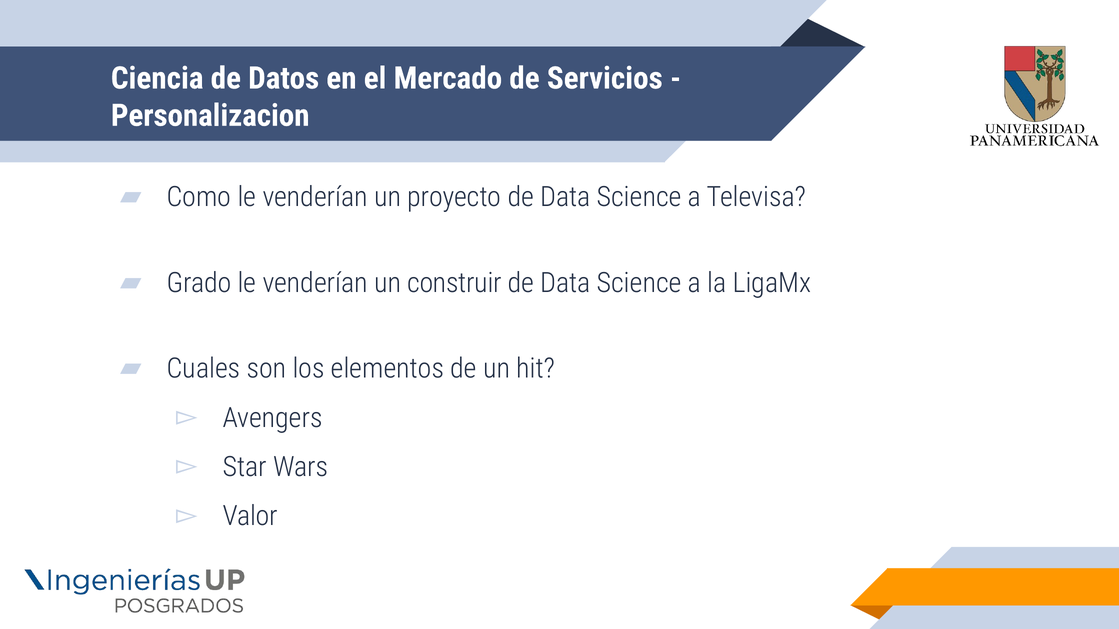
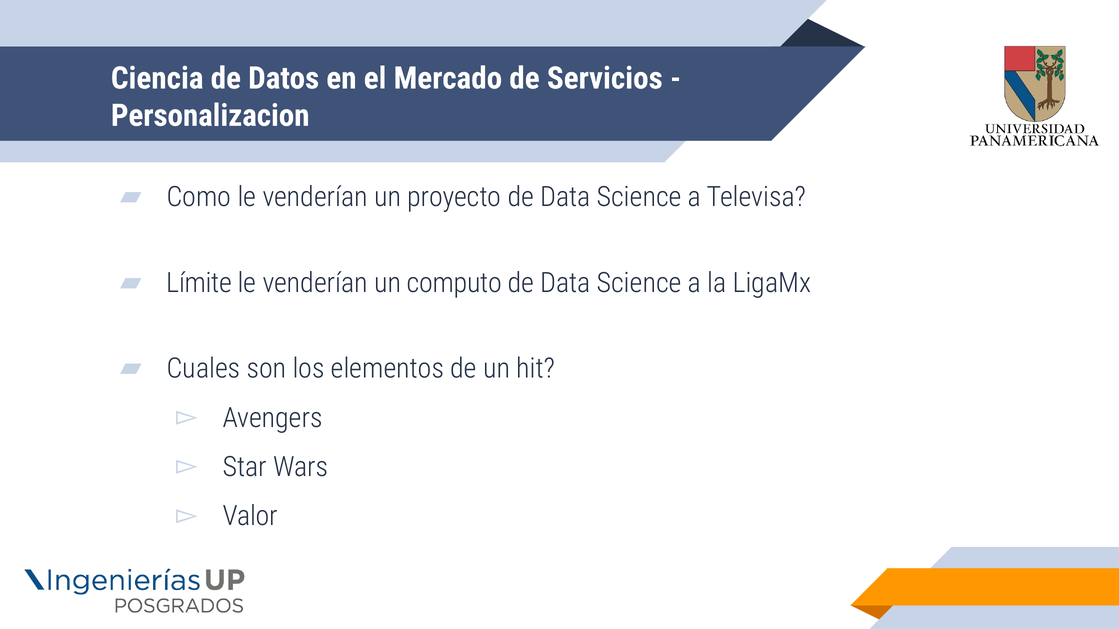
Grado: Grado -> Límite (199, 283)
construir: construir -> computo (454, 283)
